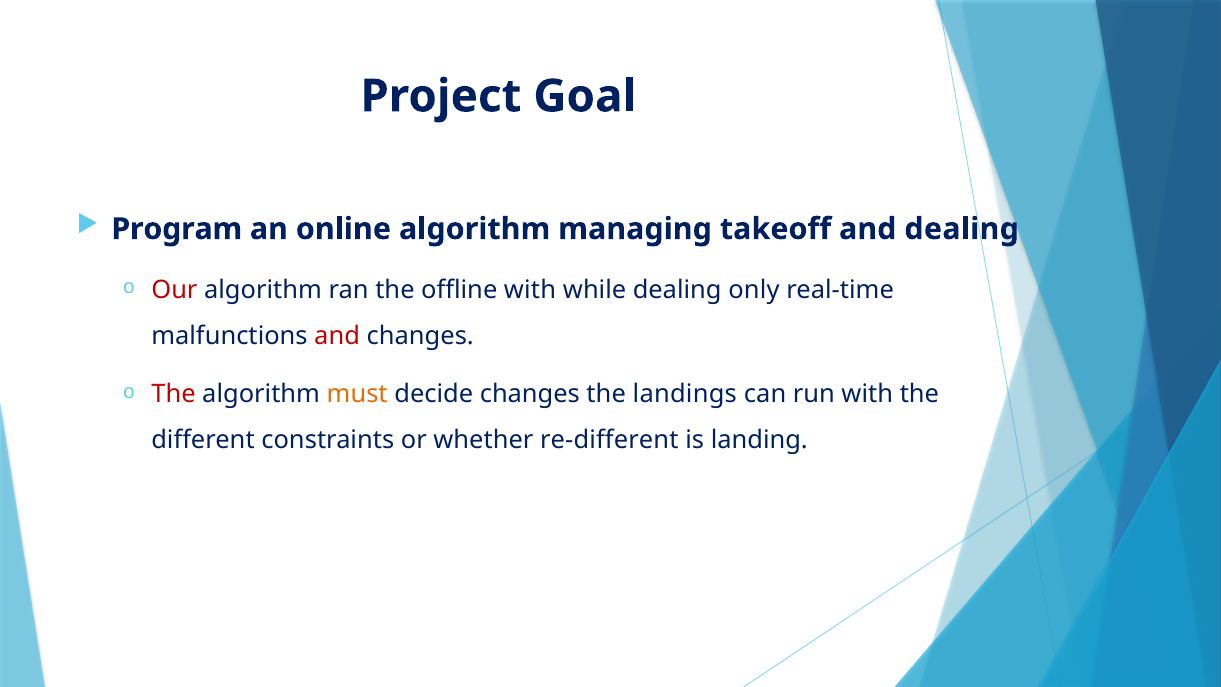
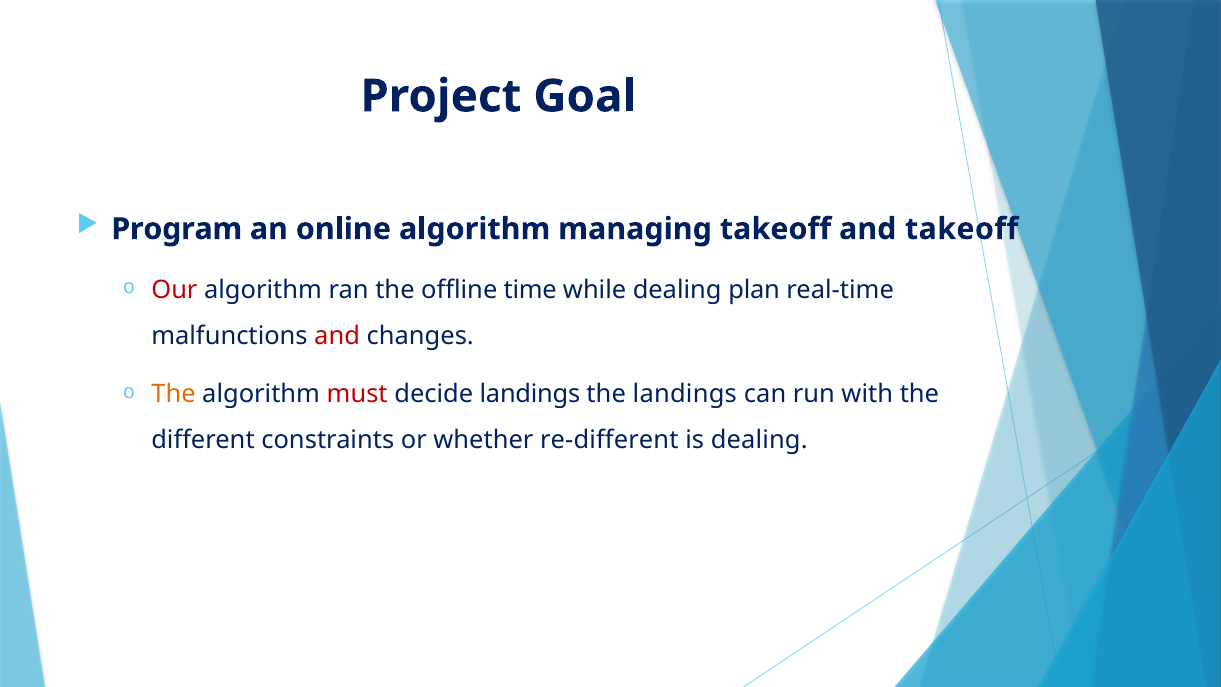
and dealing: dealing -> takeoff (962, 229)
offline with: with -> time (530, 290)
only: only -> plan (754, 290)
The colour: red -> orange (174, 394)
must colour: orange -> red (357, 394)
decide changes: changes -> landings (530, 394)
is landing: landing -> dealing (759, 440)
